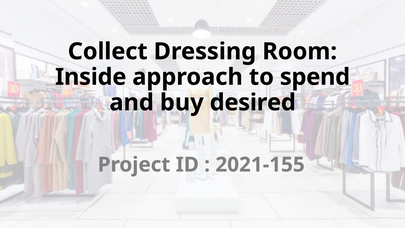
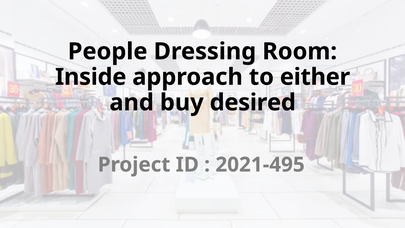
Collect: Collect -> People (108, 51)
spend: spend -> either (315, 77)
2021-155: 2021-155 -> 2021-495 (260, 165)
